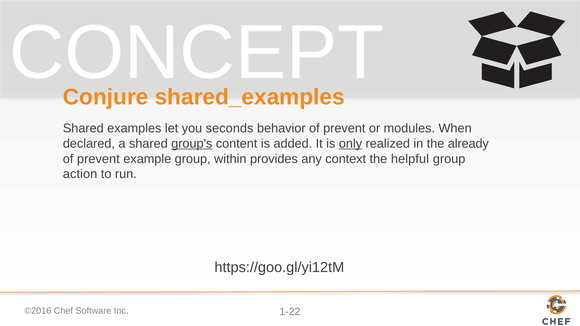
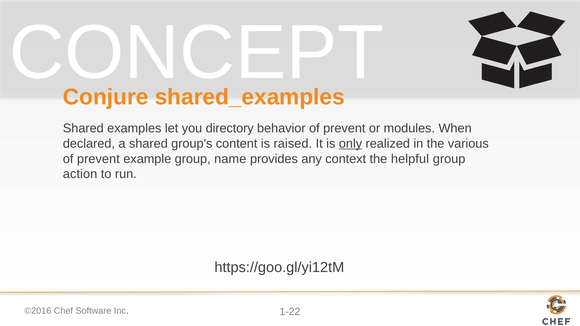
seconds: seconds -> directory (230, 128)
group's underline: present -> none (192, 144)
added: added -> raised (293, 144)
already: already -> various (468, 144)
within: within -> name (230, 159)
